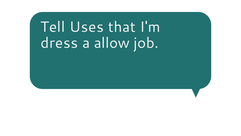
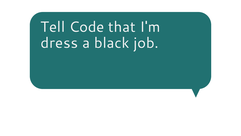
Uses: Uses -> Code (87, 27)
allow: allow -> black (112, 43)
